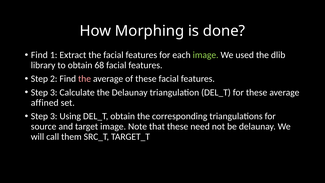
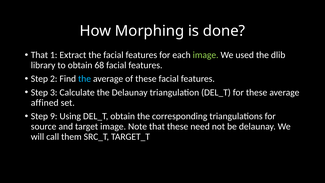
Find: Find -> That (39, 55)
the colour: pink -> light blue (85, 79)
3: 3 -> 9 (54, 116)
